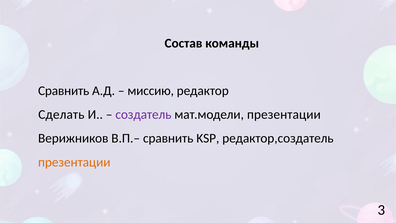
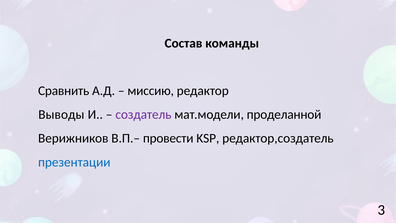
Сделать: Сделать -> Выводы (61, 114)
мат.модели презентации: презентации -> проделанной (284, 114)
В.П.– сравнить: сравнить -> провести (168, 138)
презентации colour: orange -> blue (74, 162)
